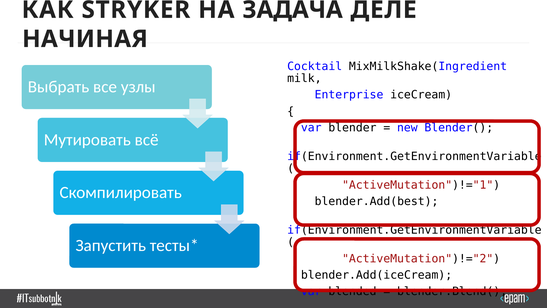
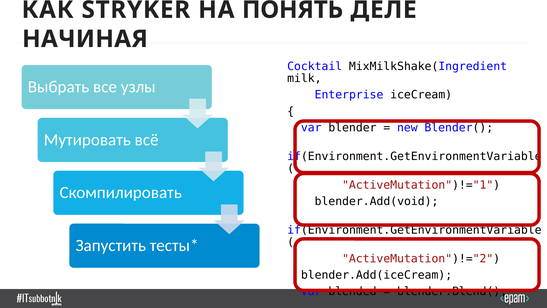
ЗАДАЧА: ЗАДАЧА -> ПОНЯТЬ (293, 10)
blender.Add(best: blender.Add(best -> blender.Add(void (377, 201)
